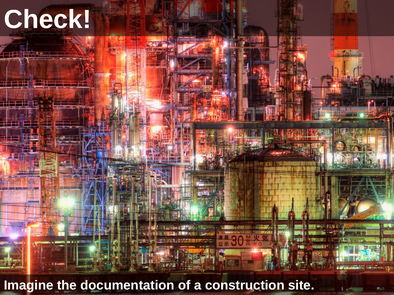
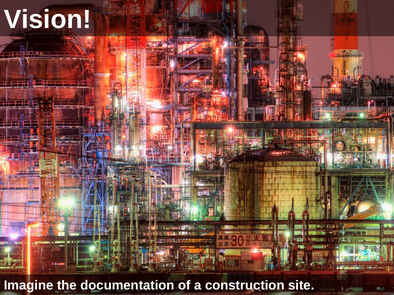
Check: Check -> Vision (48, 20)
